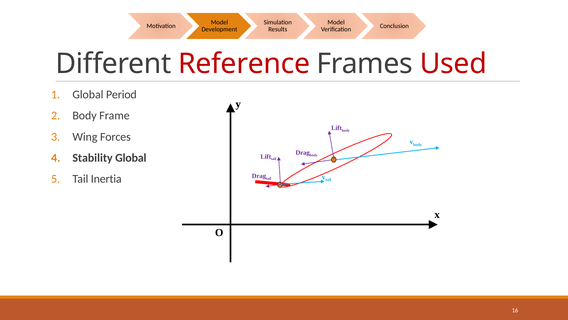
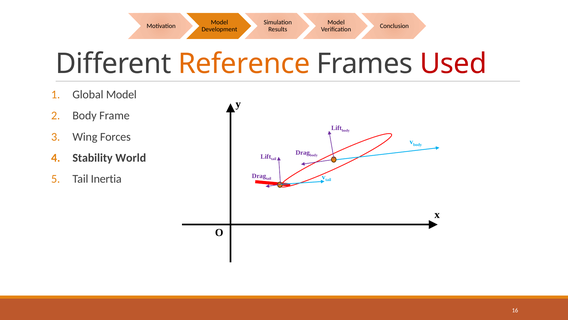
Reference colour: red -> orange (244, 64)
Global Period: Period -> Model (121, 94)
Stability Global: Global -> World (131, 158)
